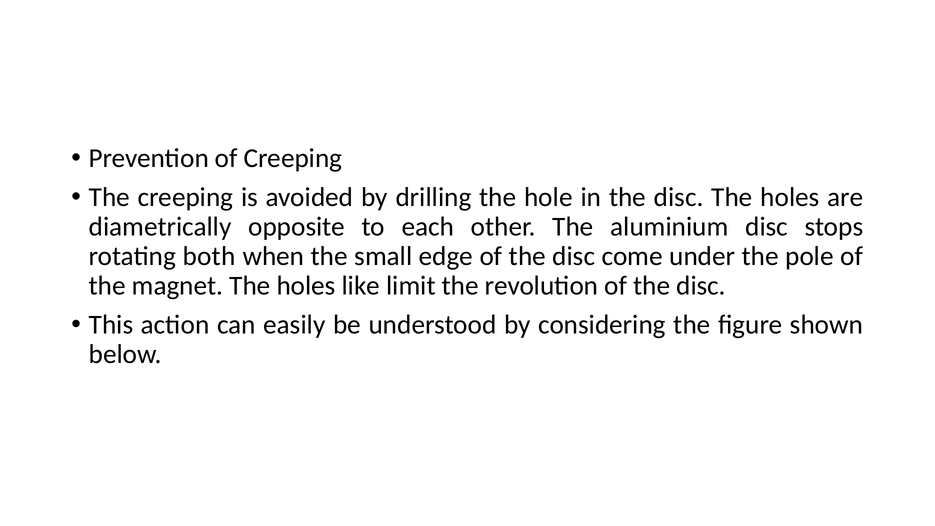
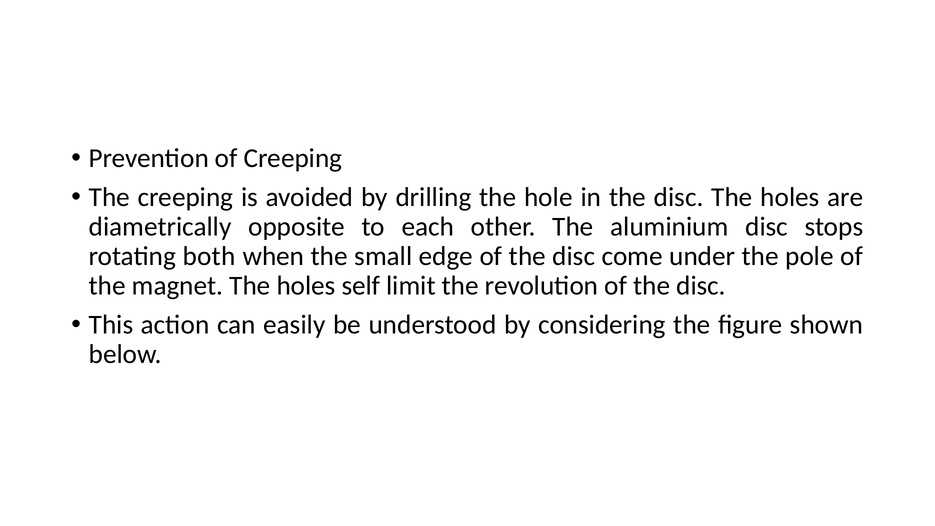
like: like -> self (361, 286)
